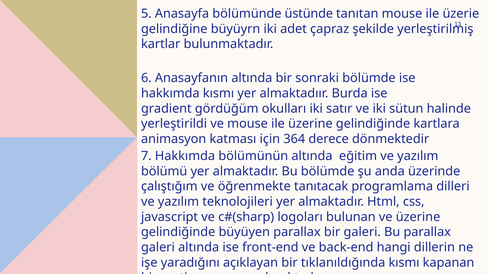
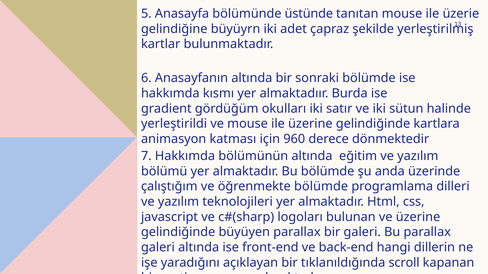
364: 364 -> 960 (294, 139)
öğrenmekte tanıtacak: tanıtacak -> bölümde (321, 187)
tıklanıldığında kısmı: kısmı -> scroll (404, 263)
